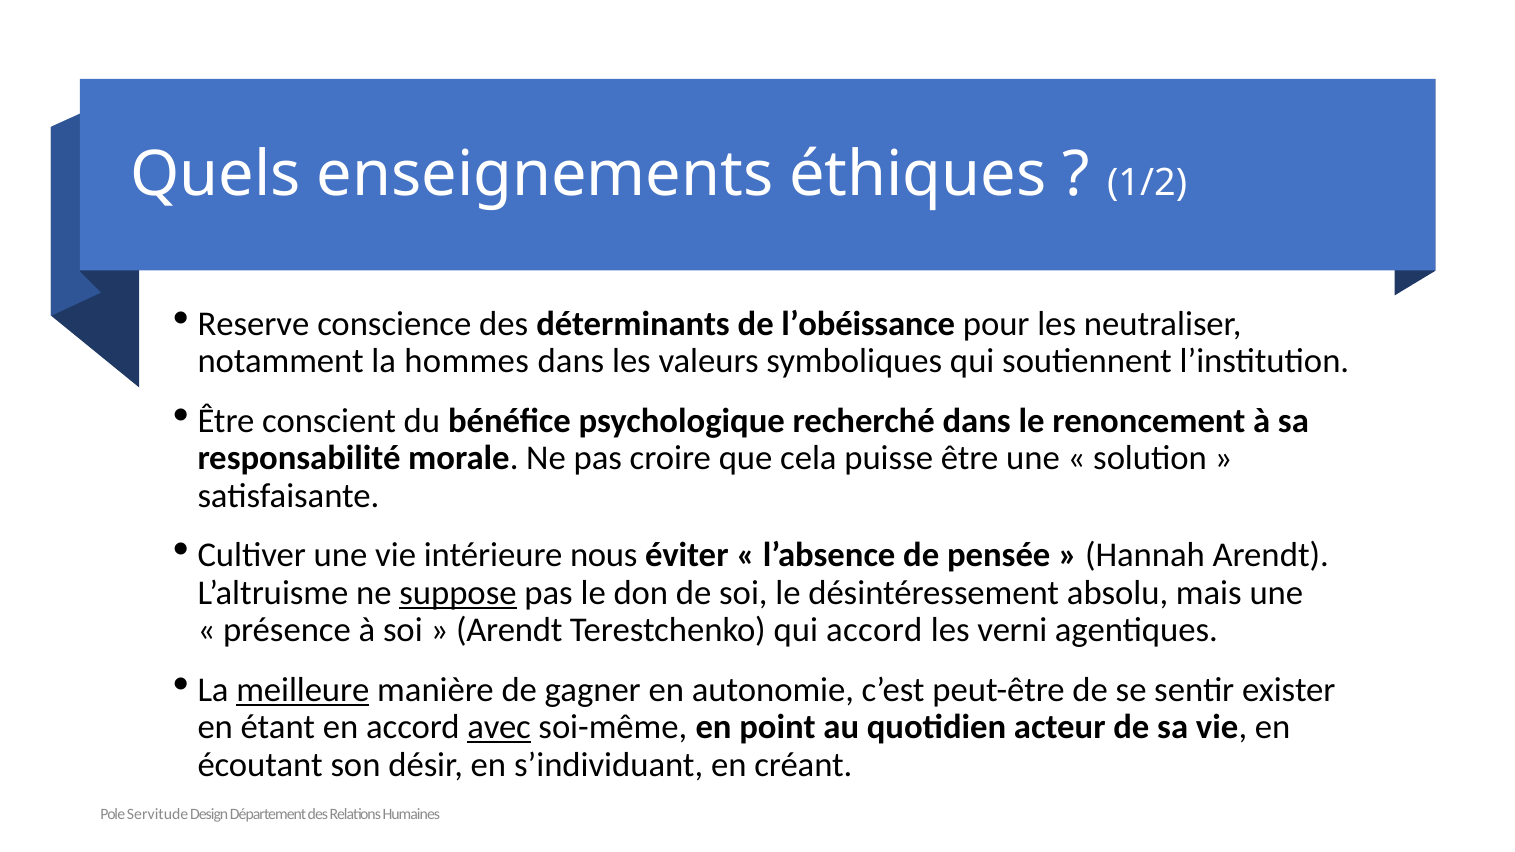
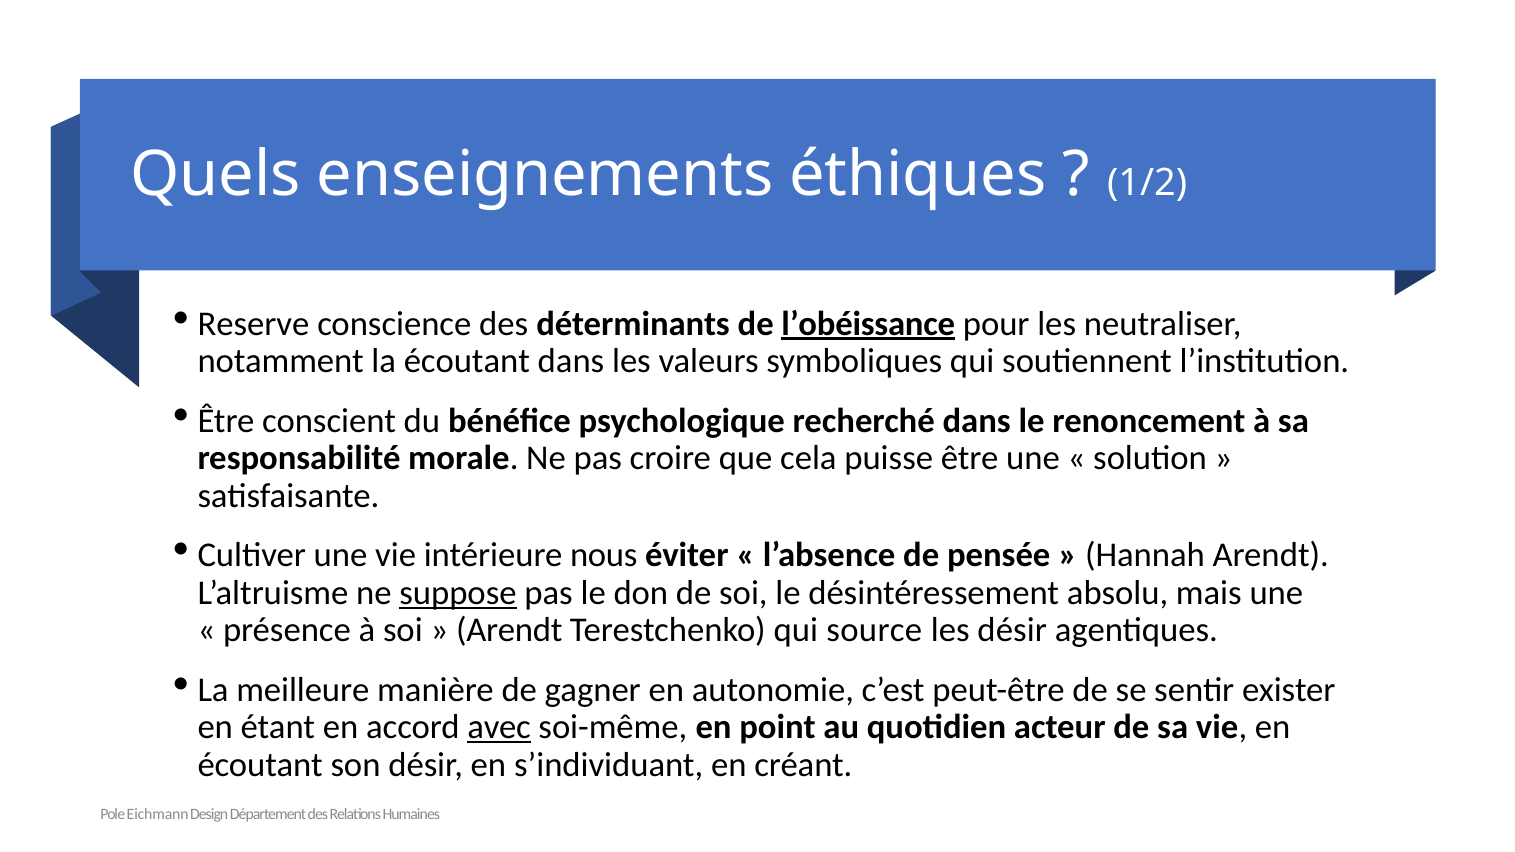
l’obéissance underline: none -> present (868, 324)
la hommes: hommes -> écoutant (467, 361)
qui accord: accord -> source (874, 630)
les verni: verni -> désir (1012, 630)
meilleure underline: present -> none (303, 690)
Servitude: Servitude -> Eichmann (158, 814)
